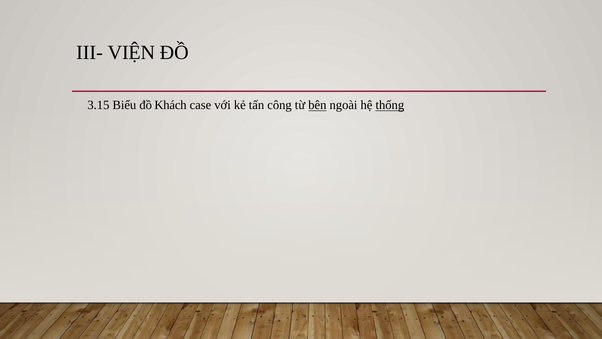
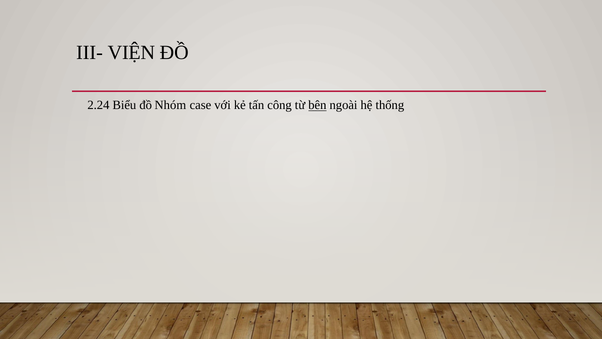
3.15: 3.15 -> 2.24 (98, 105)
Khách: Khách -> Nhóm (170, 105)
thống underline: present -> none (390, 105)
